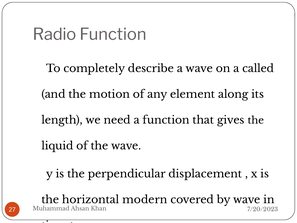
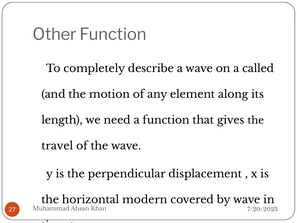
Radio: Radio -> Other (54, 34)
liquid: liquid -> travel (57, 146)
